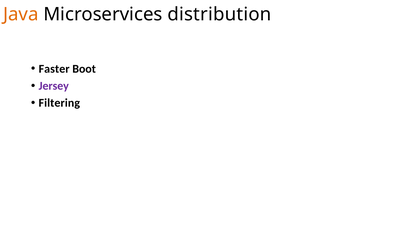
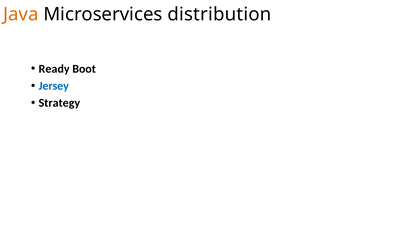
Faster: Faster -> Ready (54, 69)
Jersey colour: purple -> blue (54, 86)
Filtering: Filtering -> Strategy (59, 103)
